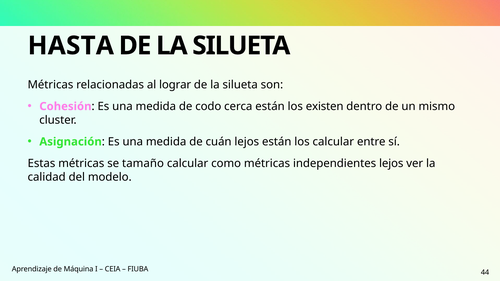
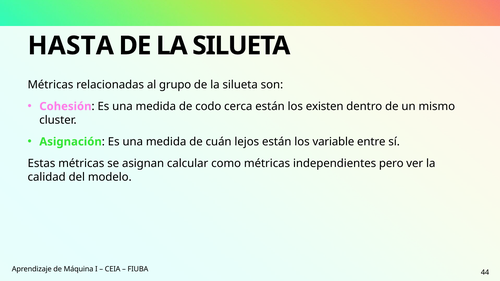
lograr: lograr -> grupo (175, 85)
los calcular: calcular -> variable (333, 142)
tamaño: tamaño -> asignan (143, 164)
independientes lejos: lejos -> pero (391, 164)
